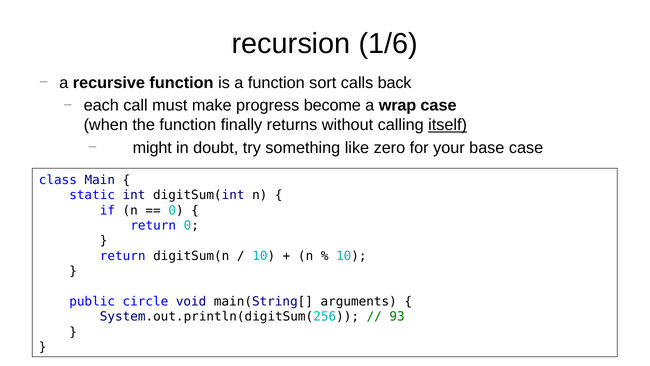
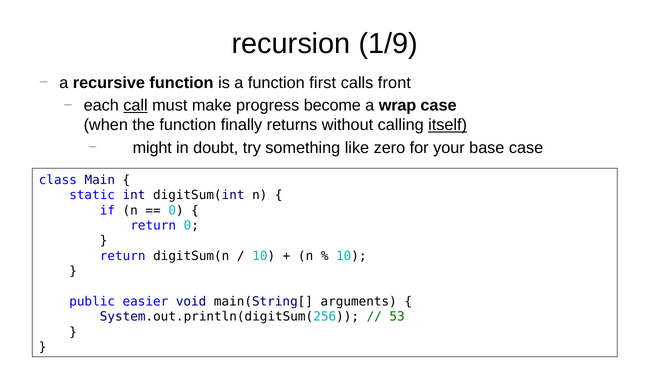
1/6: 1/6 -> 1/9 (388, 44)
sort: sort -> first (323, 83)
back: back -> front (394, 83)
call underline: none -> present (135, 105)
circle: circle -> easier (145, 301)
93: 93 -> 53 (397, 316)
